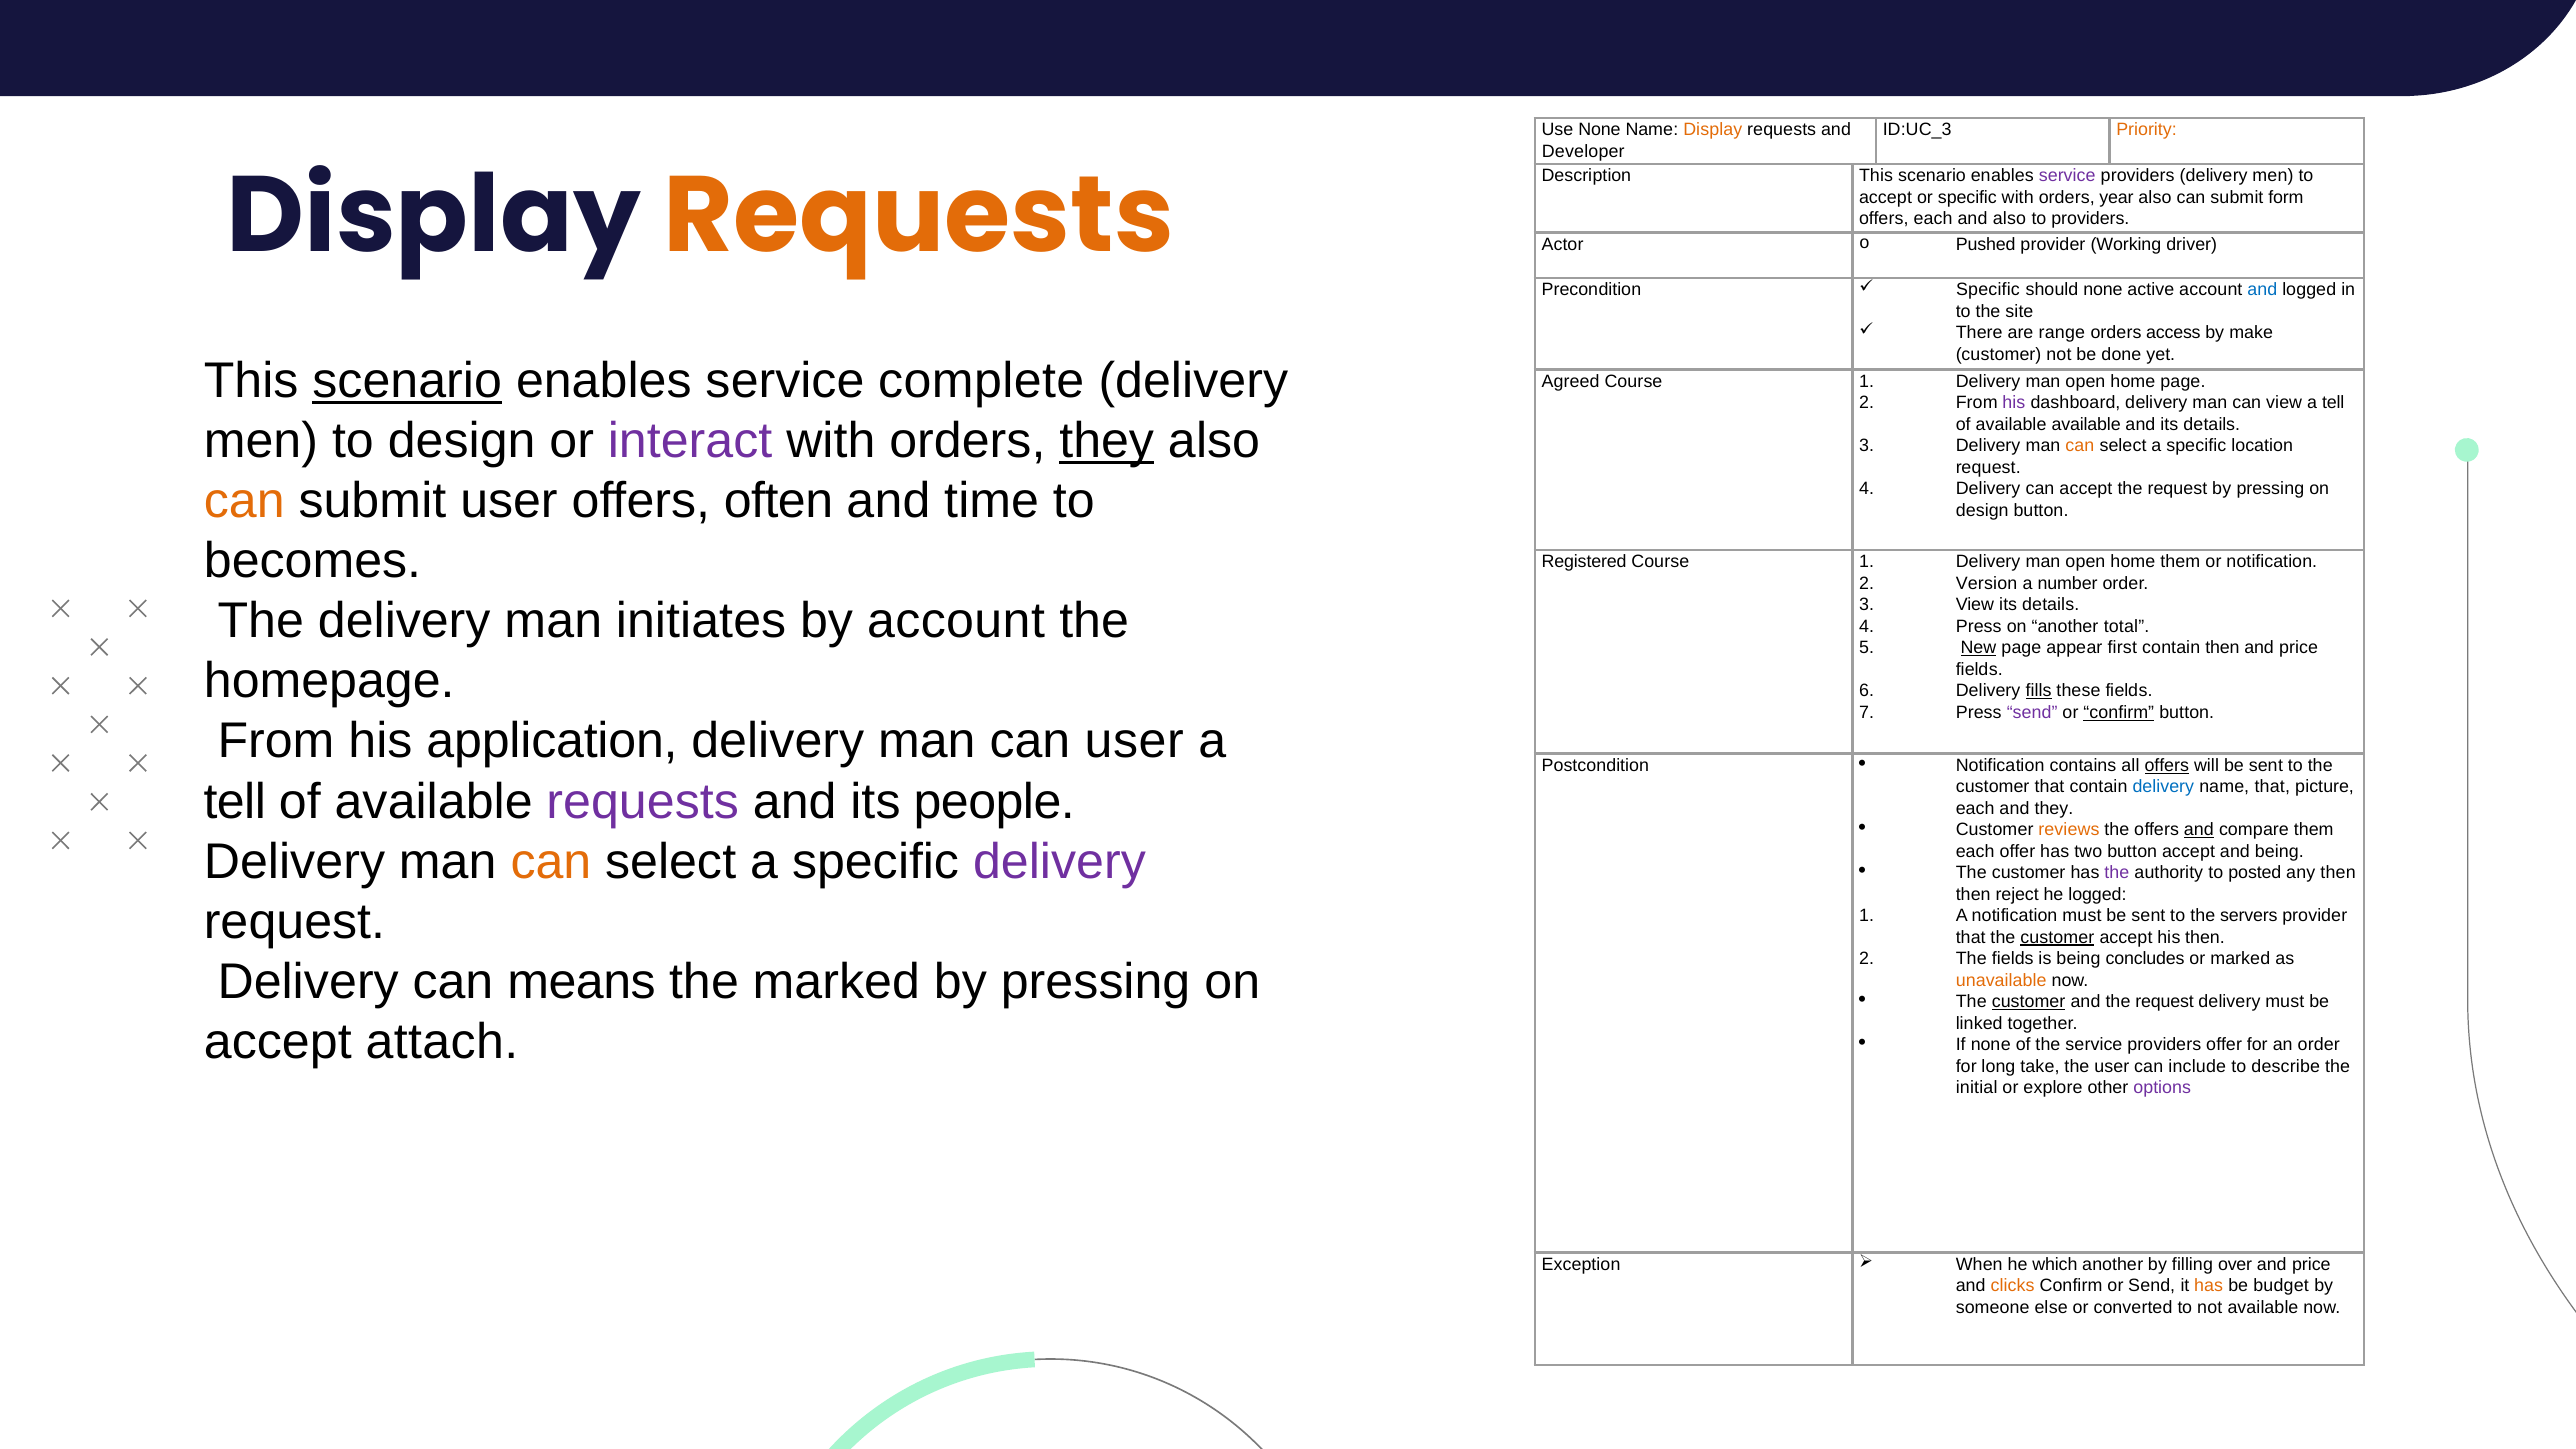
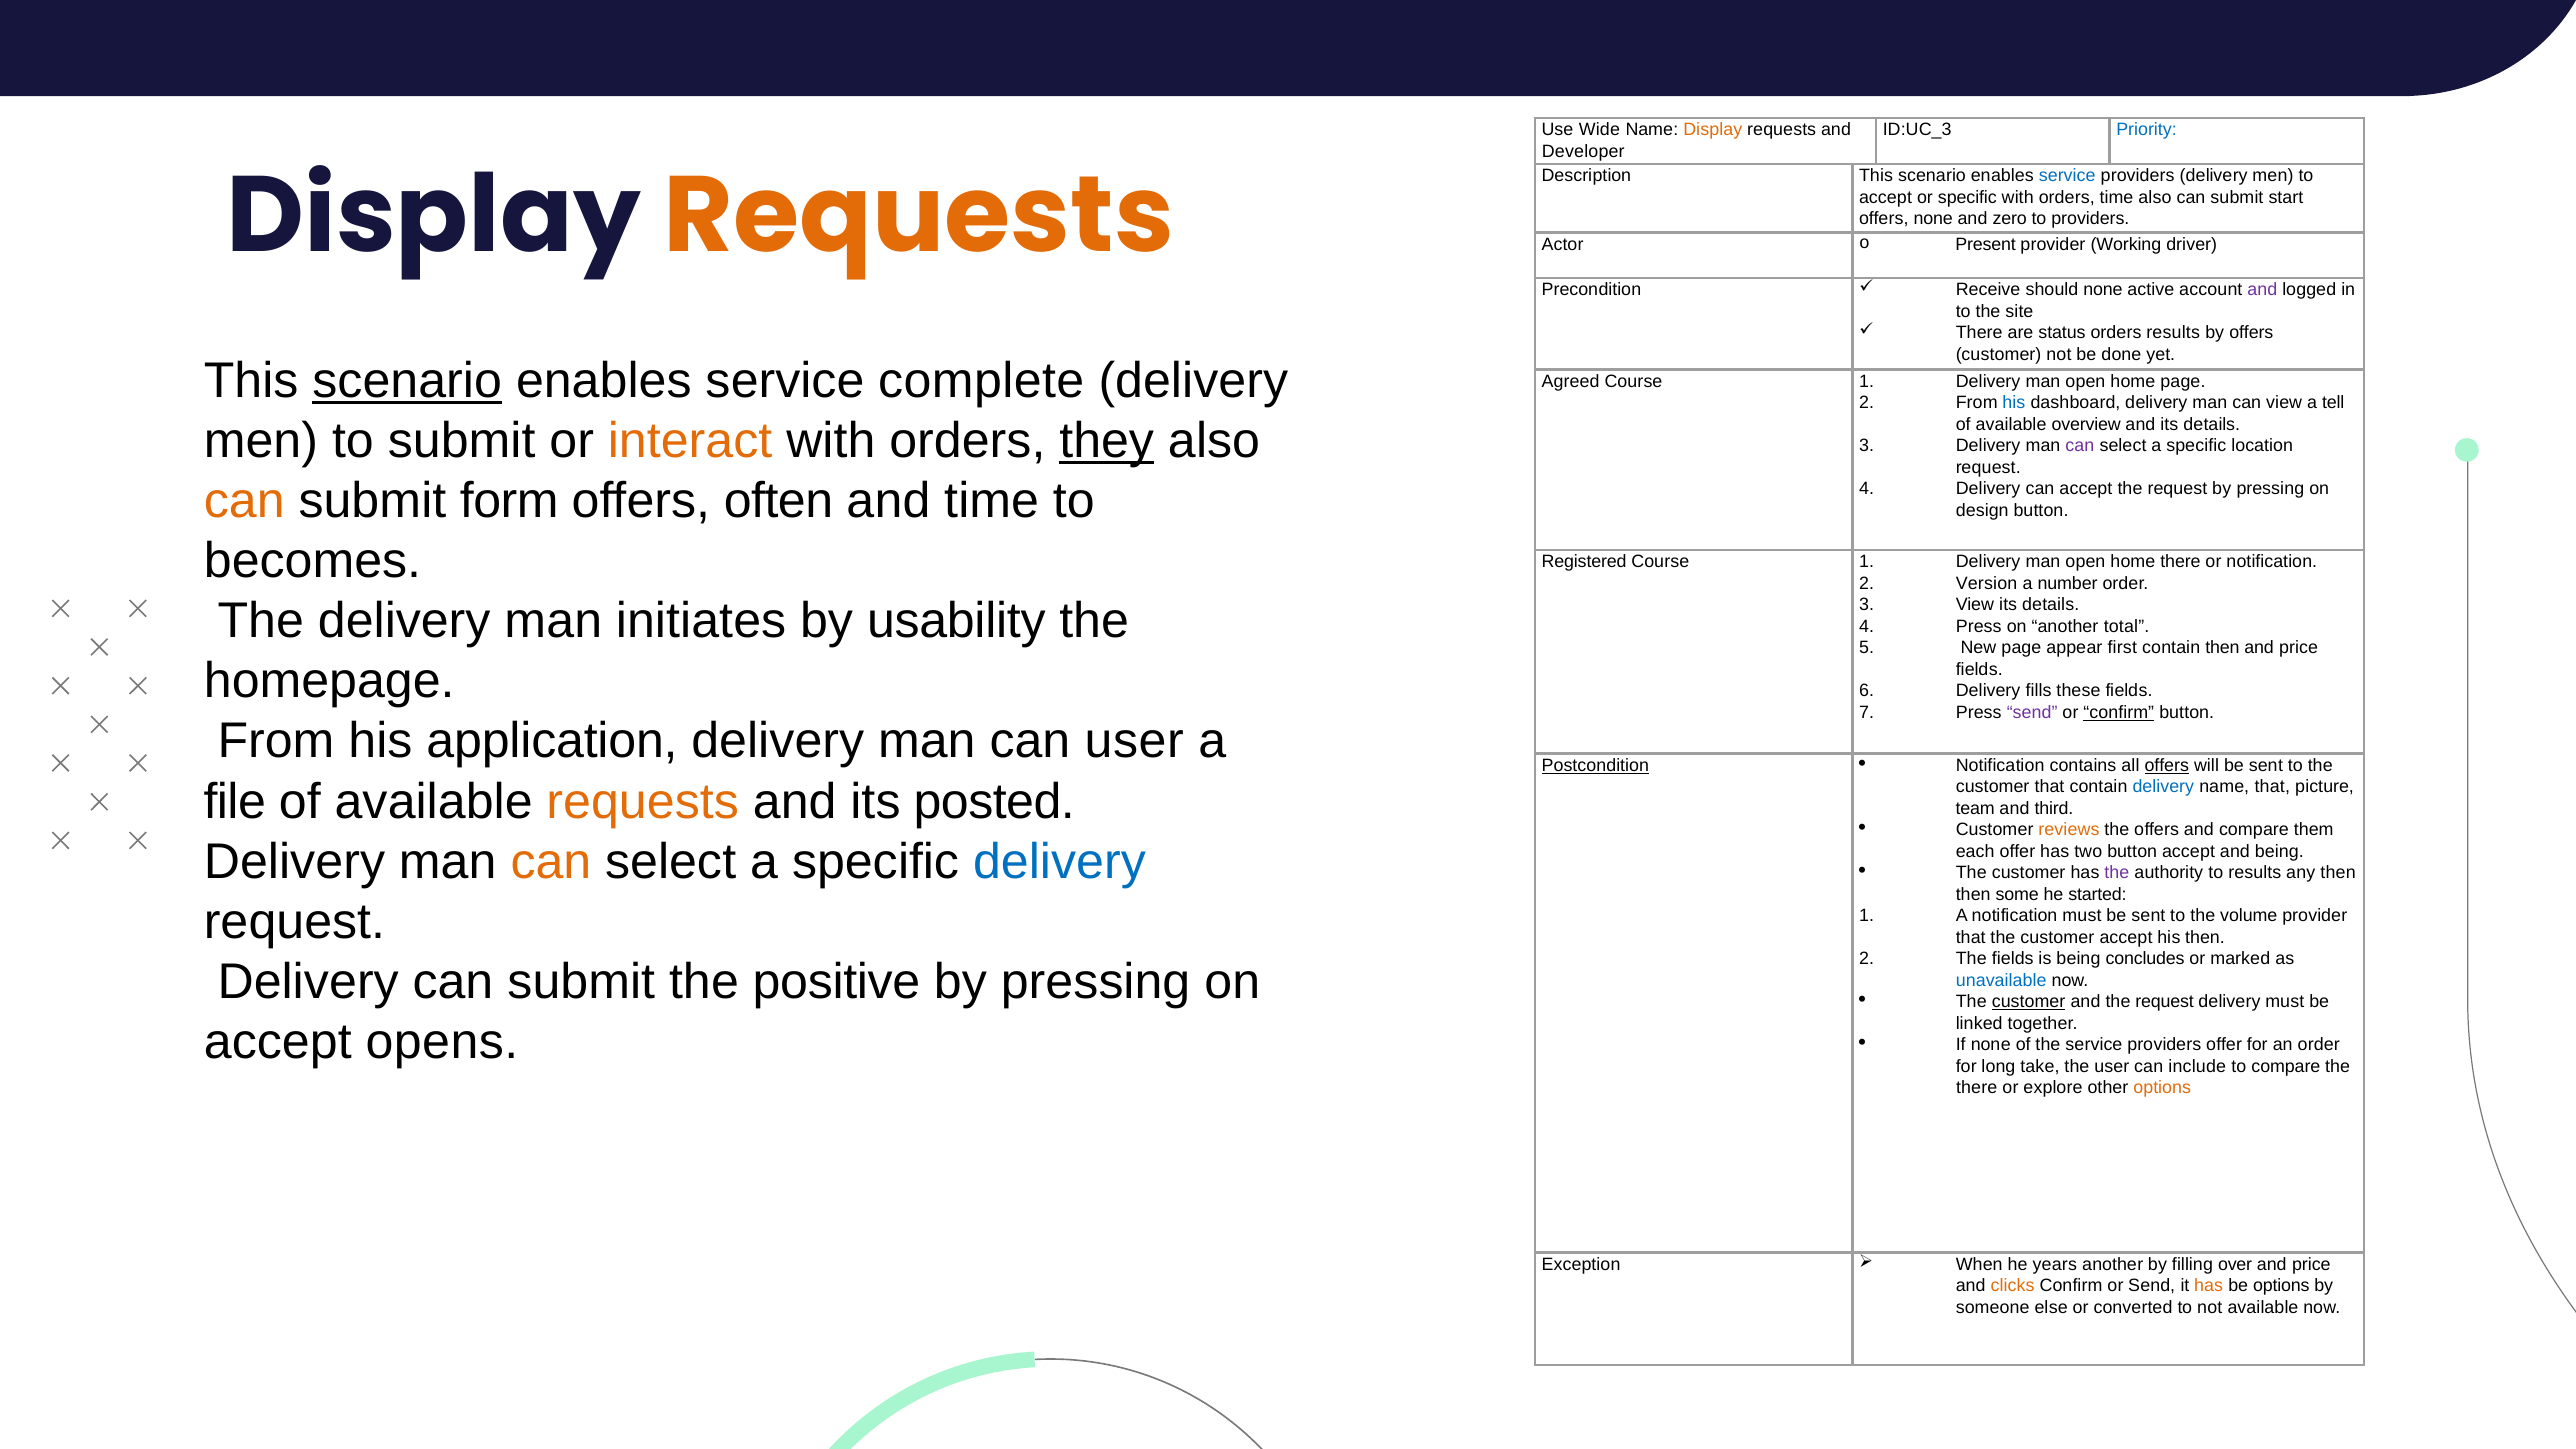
Use None: None -> Wide (1599, 130)
Priority colour: orange -> blue (2147, 130)
service colour: purple -> blue (2067, 176)
orders year: year -> time (2116, 197)
form: form -> start (2286, 197)
offers each: each -> none (1933, 219)
and also: also -> zero (2010, 219)
Pushed: Pushed -> Present (1986, 244)
Specific: Specific -> Receive (1988, 290)
and colour: blue -> purple (2262, 290)
range: range -> status (2062, 333)
orders access: access -> results (2173, 333)
by make: make -> offers (2251, 333)
his colour: purple -> blue (2014, 403)
available available: available -> overview (2086, 424)
to design: design -> submit (462, 441)
interact colour: purple -> orange (690, 441)
can colour: orange -> purple (2080, 446)
submit user: user -> form (509, 501)
home them: them -> there (2180, 562)
by account: account -> usability (956, 621)
New underline: present -> none (1978, 648)
fills underline: present -> none (2039, 691)
Postcondition underline: none -> present (1595, 765)
tell: tell -> file (235, 802)
requests colour: purple -> orange (643, 802)
people: people -> posted (994, 802)
each: each -> team (1975, 808)
and they: they -> third (2054, 808)
and underline: present -> none (2199, 830)
delivery colour: purple -> blue (1059, 862)
to posted: posted -> results (2255, 873)
reject: reject -> some (2017, 894)
he logged: logged -> started (2097, 894)
servers: servers -> volume (2249, 916)
customer underline: present -> none (2057, 937)
Delivery can means: means -> submit (581, 982)
the marked: marked -> positive (836, 982)
unavailable colour: orange -> blue (2001, 980)
attach: attach -> opens (442, 1042)
to describe: describe -> compare (2286, 1066)
initial: initial -> there (1977, 1088)
options colour: purple -> orange (2162, 1088)
which: which -> years (2055, 1264)
be budget: budget -> options (2281, 1286)
